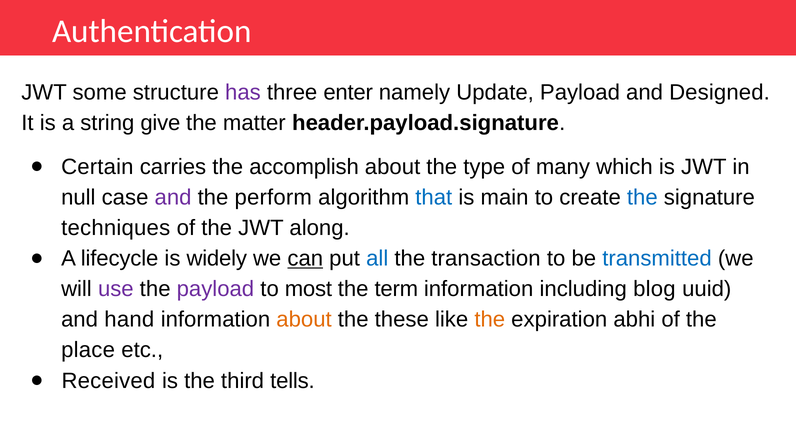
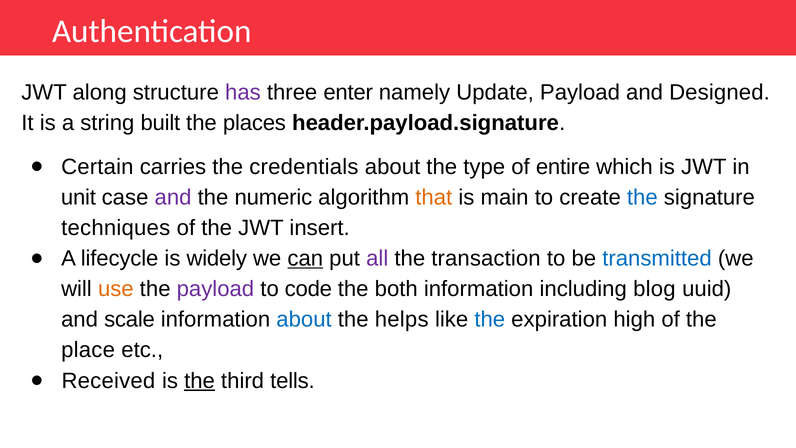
some: some -> along (100, 93)
give: give -> built (160, 123)
matter: matter -> places (254, 123)
accomplish: accomplish -> credentials (304, 167)
many: many -> entire (563, 167)
null: null -> unit (78, 197)
perform: perform -> numeric (273, 197)
that colour: blue -> orange (434, 197)
along: along -> insert (320, 228)
all colour: blue -> purple (377, 258)
use colour: purple -> orange (116, 289)
most: most -> code (308, 289)
term: term -> both (396, 289)
hand: hand -> scale (130, 319)
about colour: orange -> blue (304, 319)
these: these -> helps (402, 319)
the colour: orange -> blue (490, 319)
abhi: abhi -> high (634, 319)
the underline: none -> present (200, 381)
